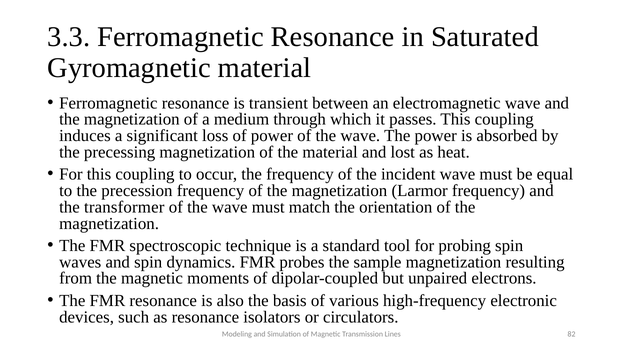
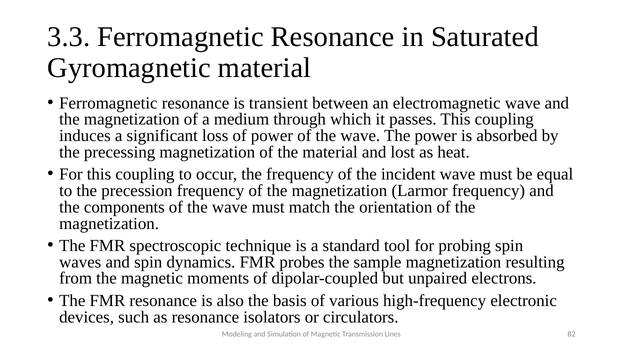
transformer: transformer -> components (124, 207)
